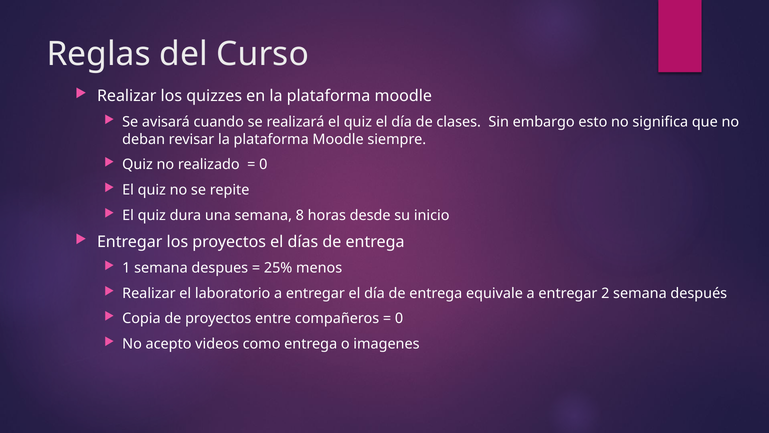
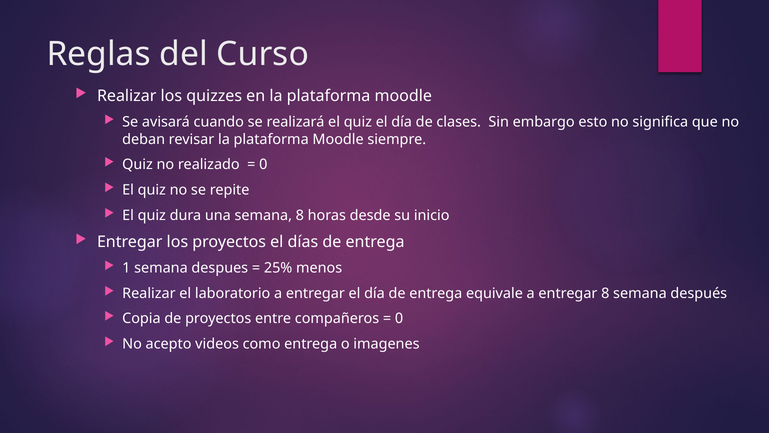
entregar 2: 2 -> 8 (605, 293)
